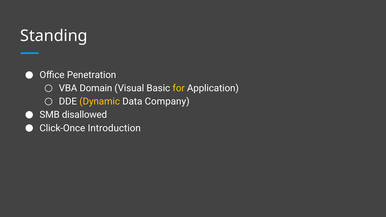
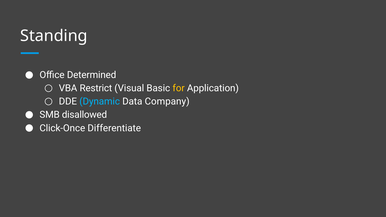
Penetration: Penetration -> Determined (92, 75)
Domain: Domain -> Restrict (96, 88)
Dynamic colour: yellow -> light blue (100, 102)
Introduction: Introduction -> Differentiate (114, 128)
